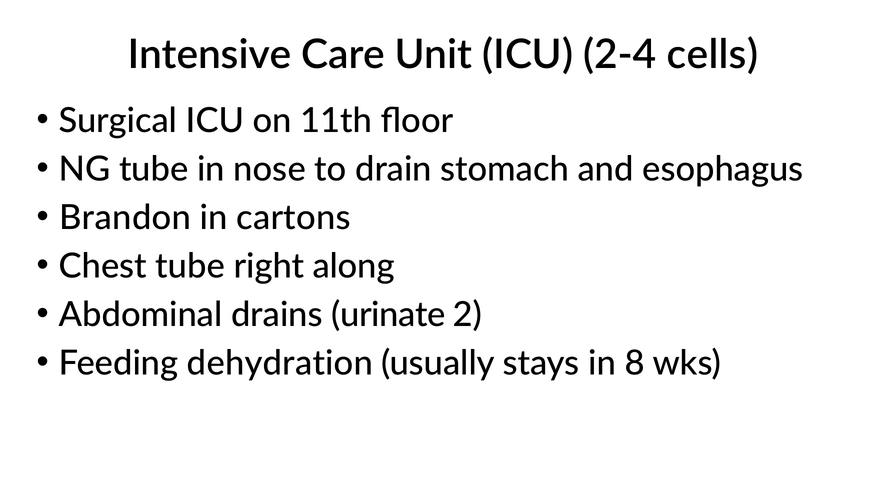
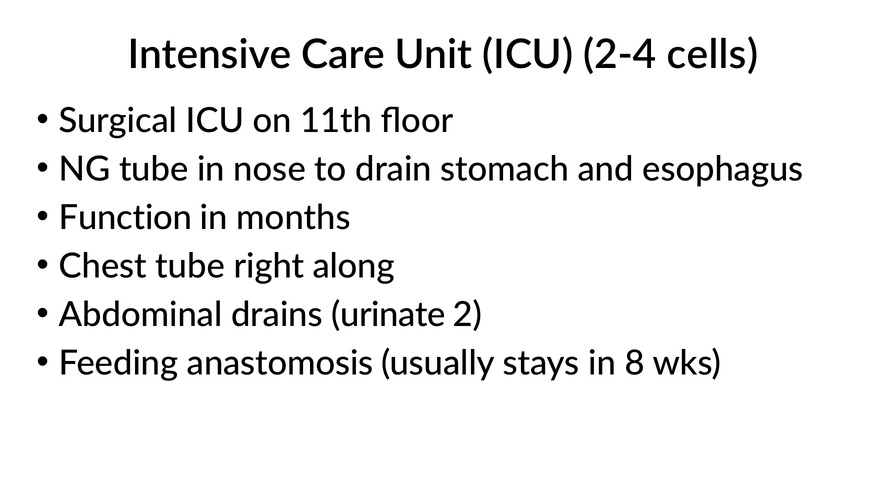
Brandon: Brandon -> Function (125, 218)
cartons: cartons -> months (294, 218)
dehydration: dehydration -> anastomosis (280, 363)
